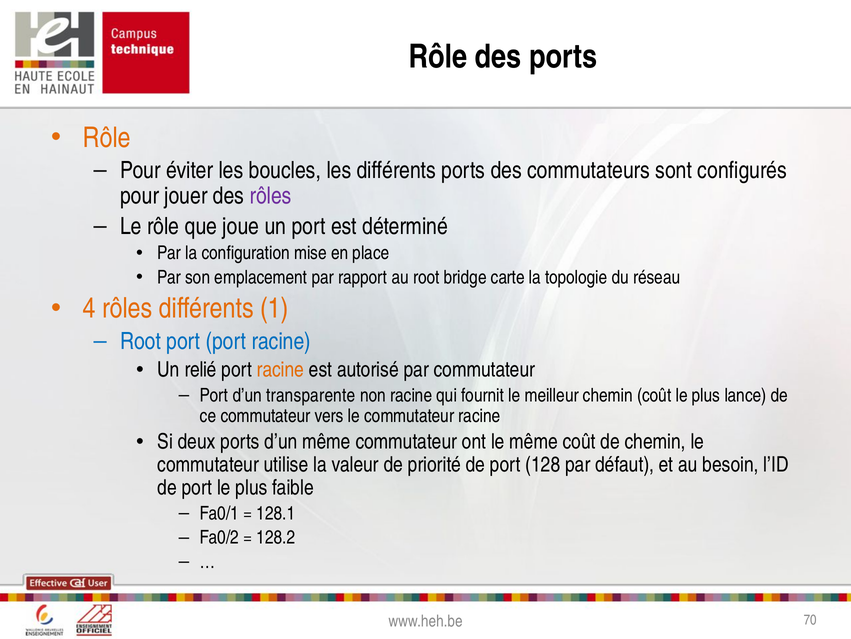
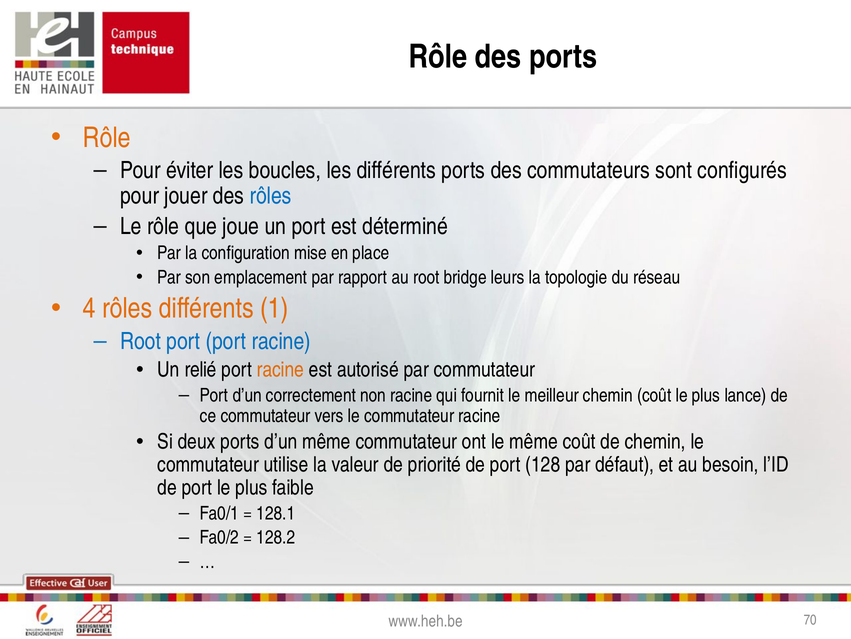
rôles colour: purple -> blue (271, 196)
carte: carte -> leurs (508, 277)
transparente: transparente -> correctement (311, 395)
